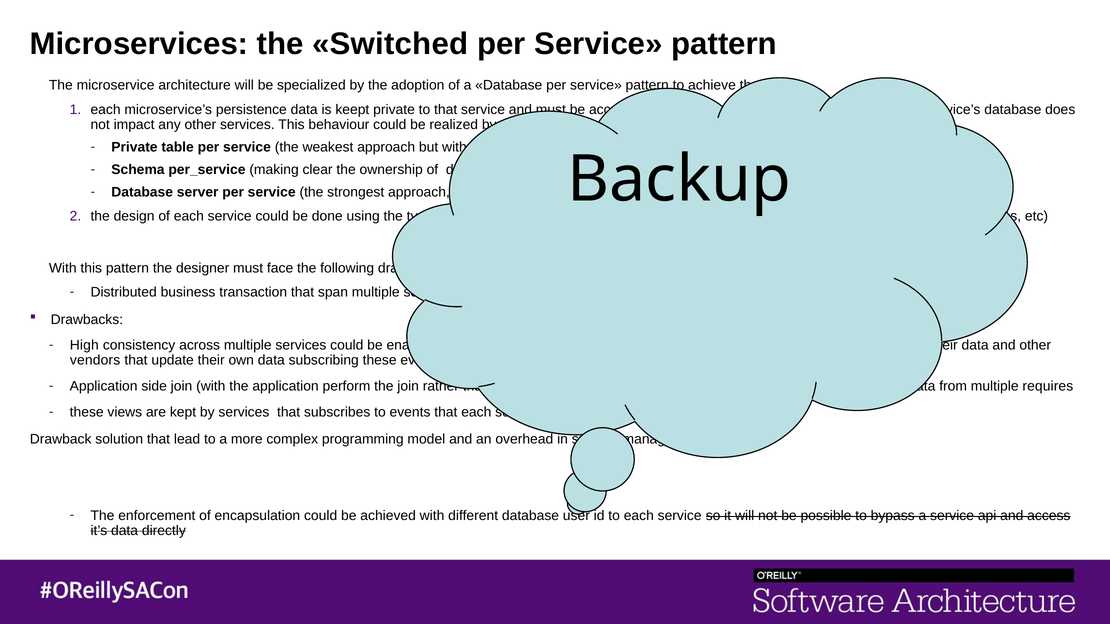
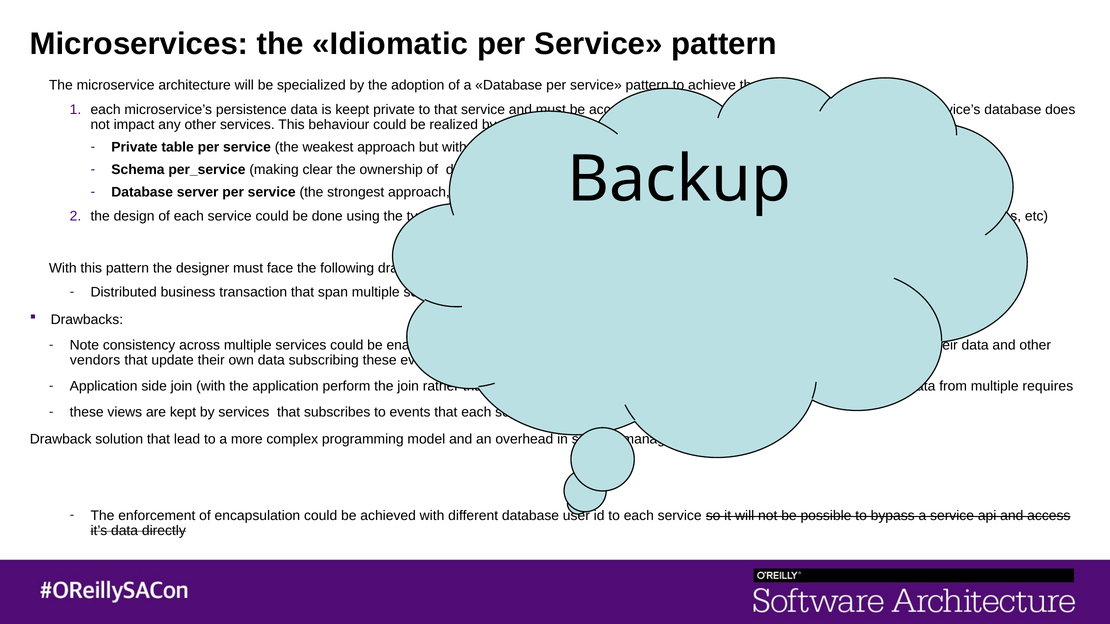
Switched: Switched -> Idiomatic (390, 44)
High: High -> Note (84, 346)
